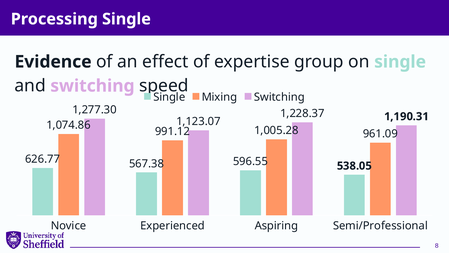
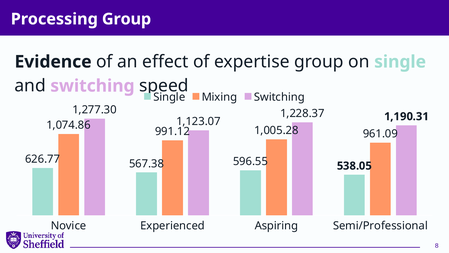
Processing Single: Single -> Group (127, 19)
